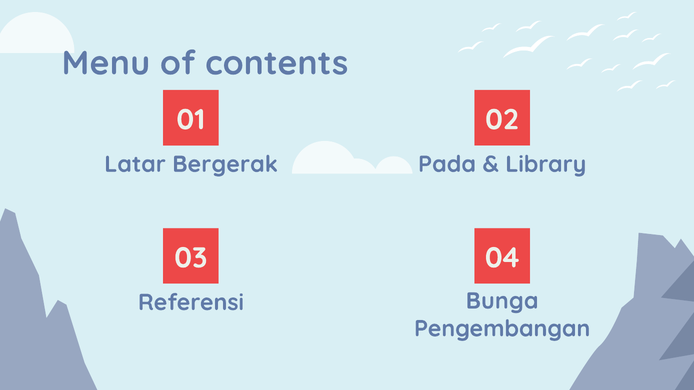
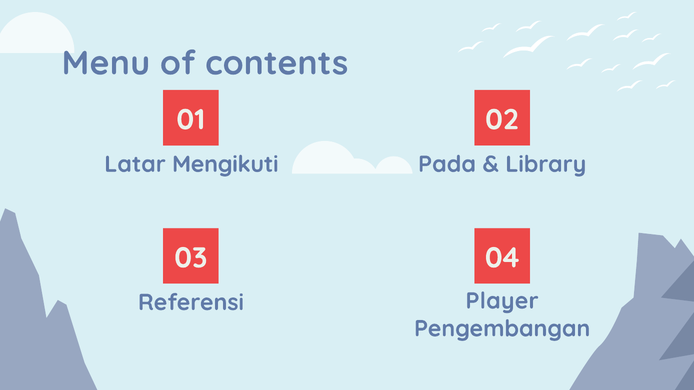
Bergerak: Bergerak -> Mengikuti (225, 164)
Bunga: Bunga -> Player (502, 301)
